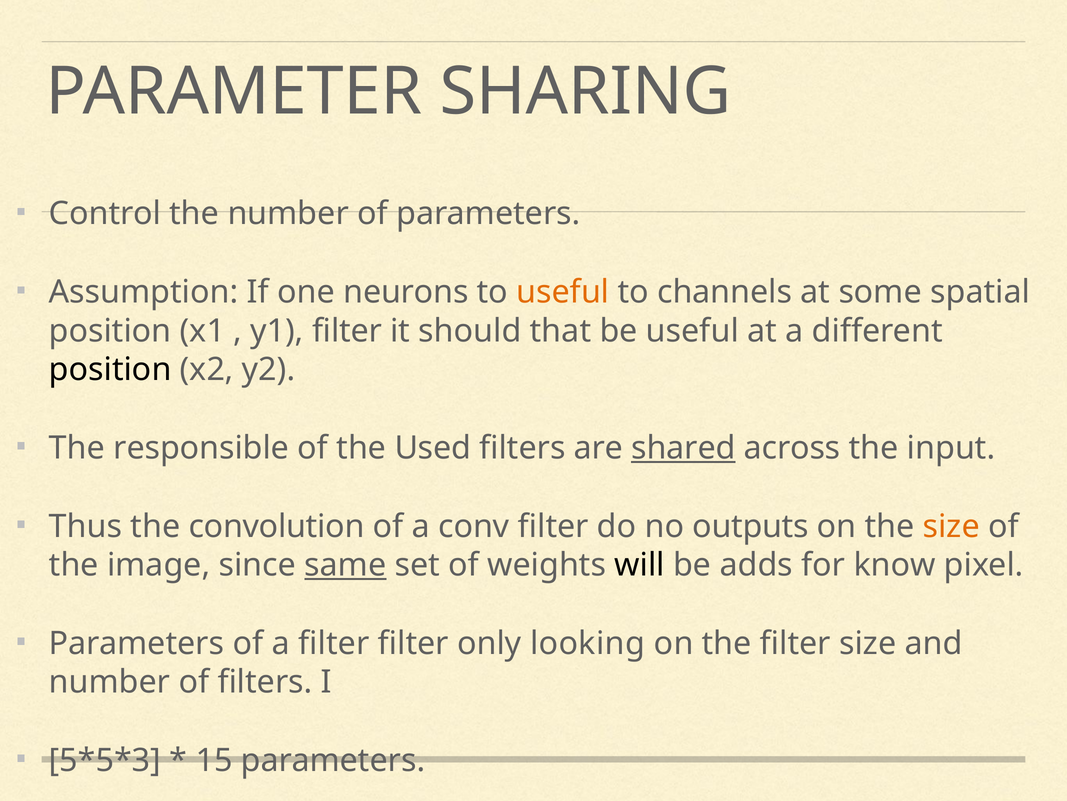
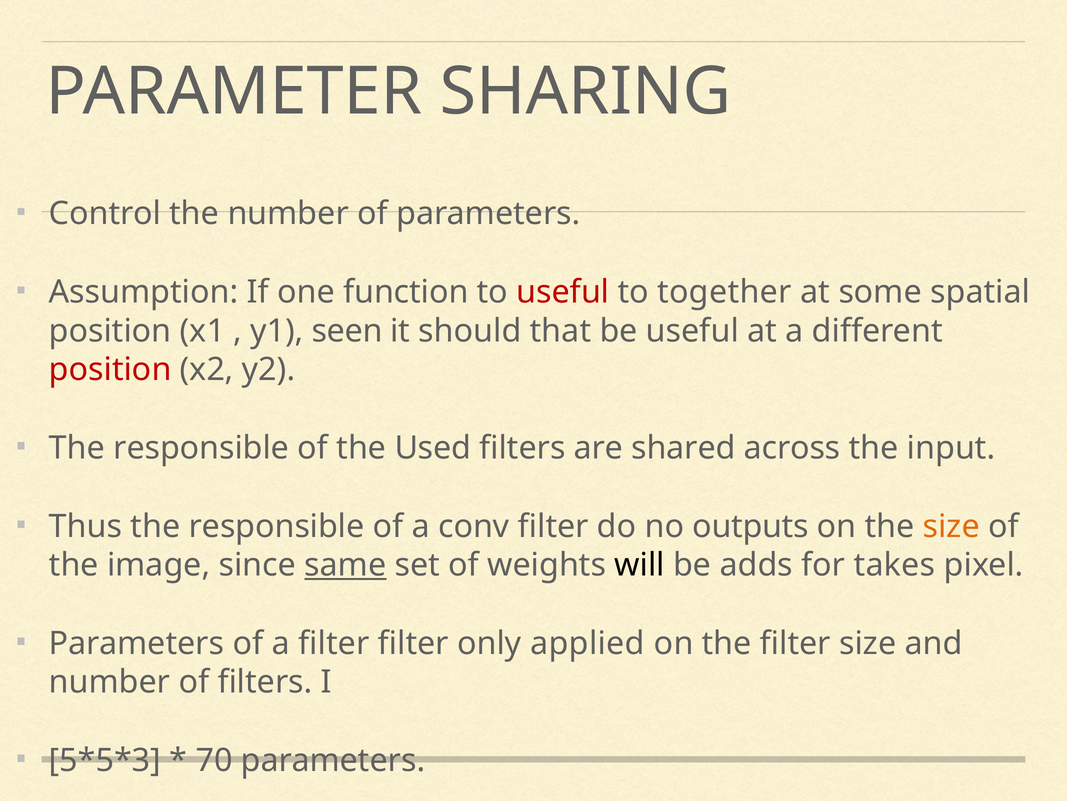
neurons: neurons -> function (406, 292)
useful colour: orange -> red (563, 292)
channels: channels -> together (724, 292)
y1 filter: filter -> seen (347, 331)
position colour: black -> red (110, 369)
shared underline: present -> none (683, 448)
Thus the convolution: convolution -> responsible (277, 526)
know: know -> takes (894, 565)
looking: looking -> applied (587, 643)
15: 15 -> 70 (214, 760)
